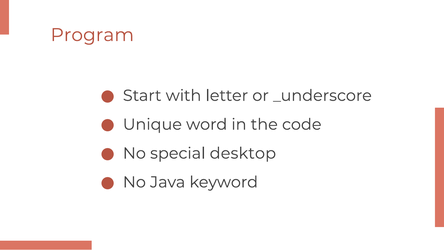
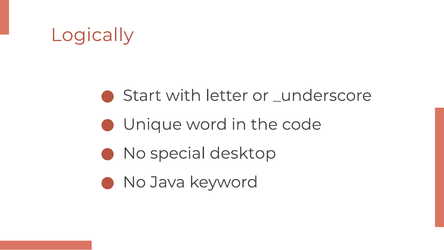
Program: Program -> Logically (92, 35)
